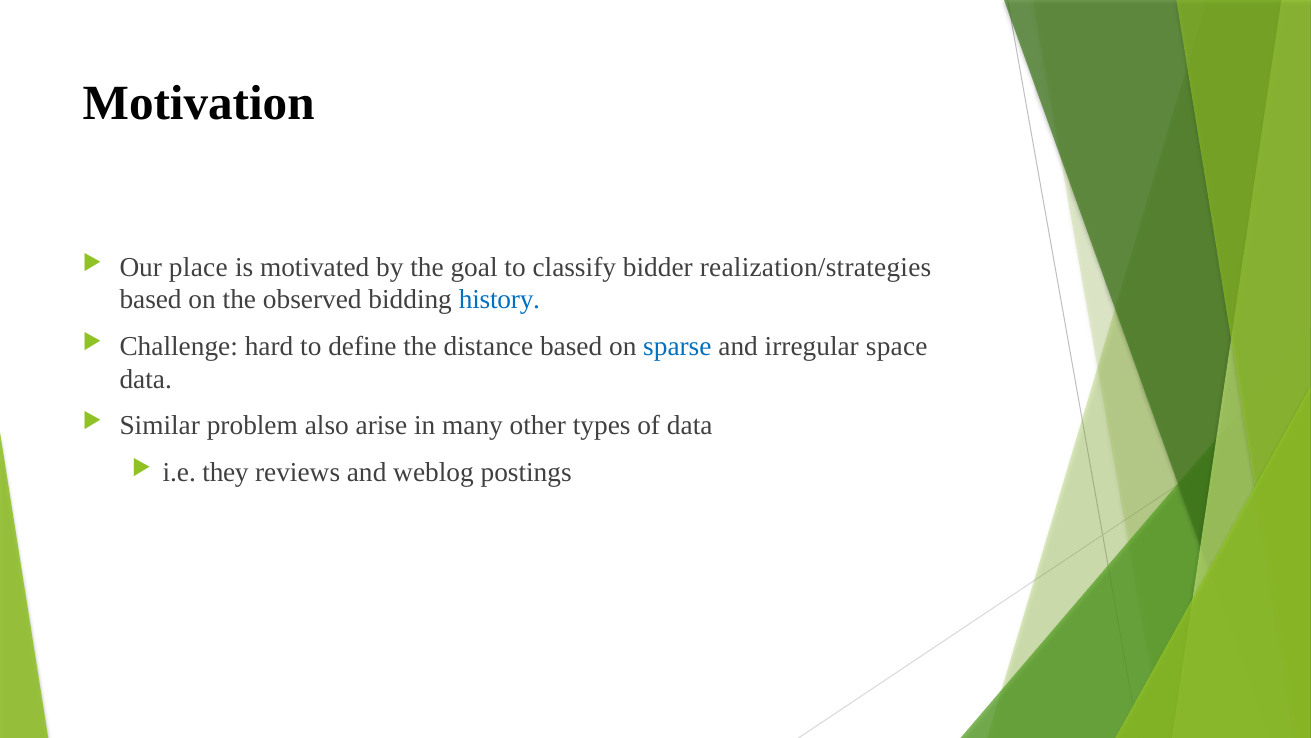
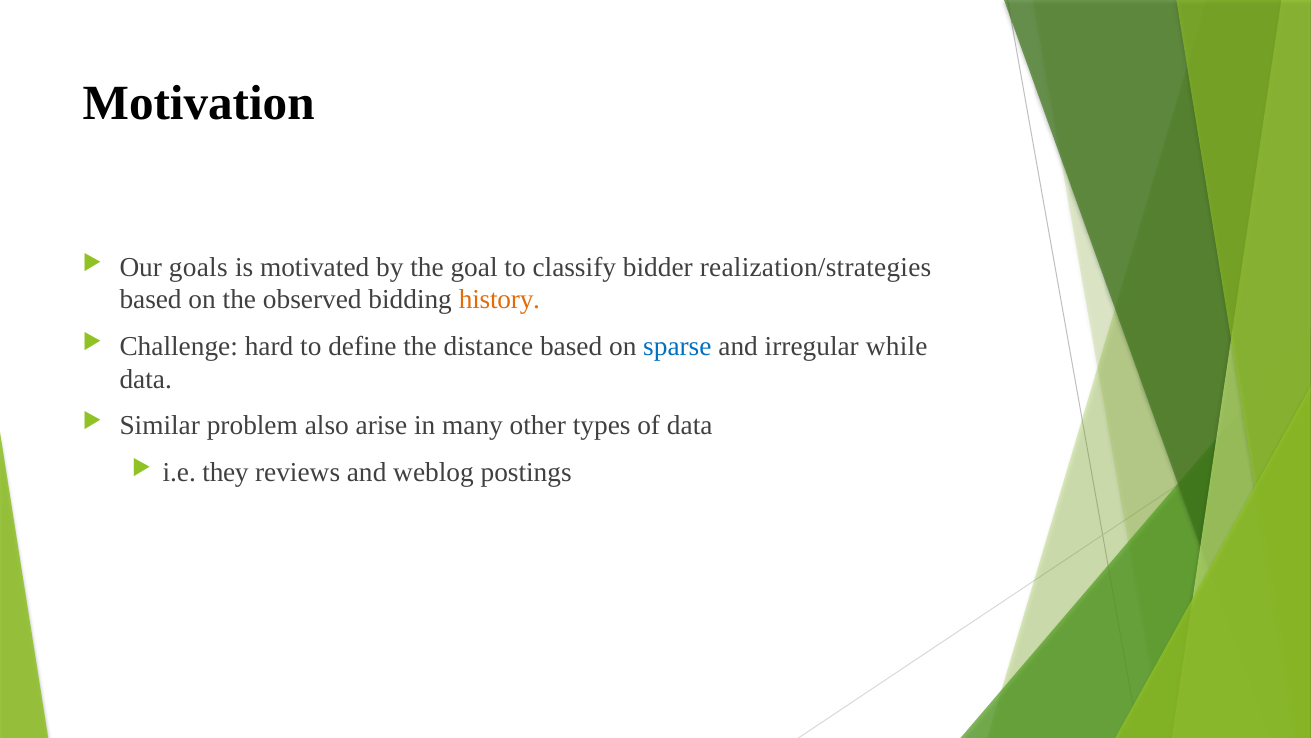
place: place -> goals (198, 267)
history colour: blue -> orange (499, 300)
space: space -> while (897, 346)
